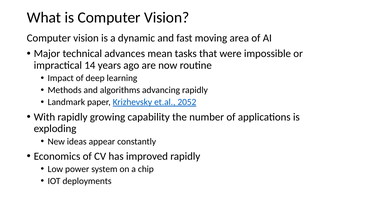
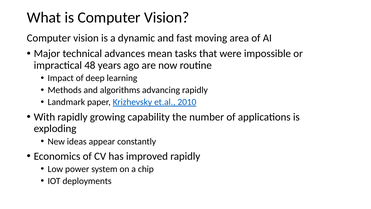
14: 14 -> 48 (90, 65)
2052: 2052 -> 2010 (187, 102)
